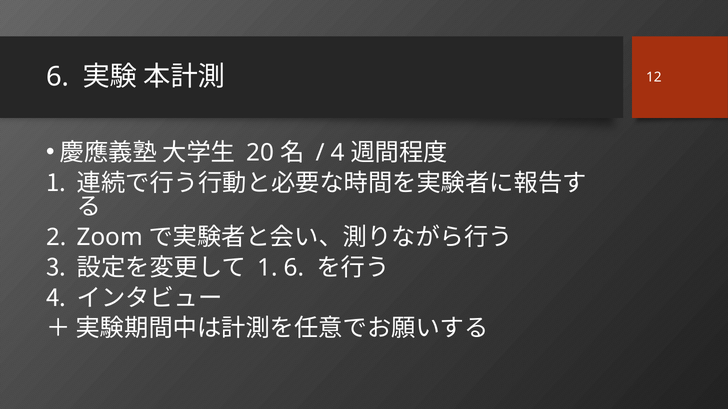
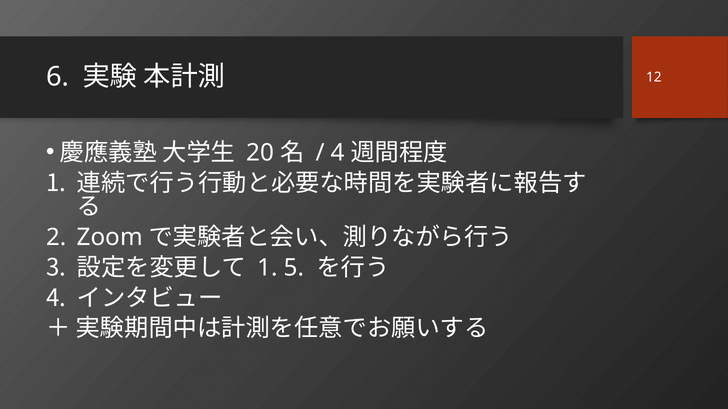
1 6: 6 -> 5 (294, 268)
